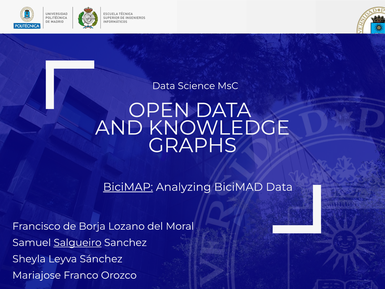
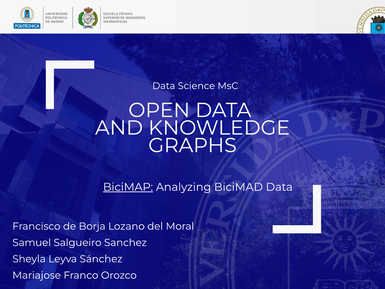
Salgueiro underline: present -> none (78, 242)
